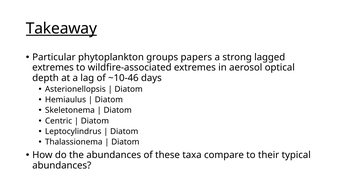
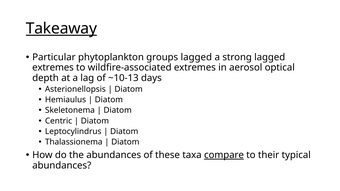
groups papers: papers -> lagged (196, 57)
~10-46: ~10-46 -> ~10-13 (123, 78)
compare underline: none -> present (224, 155)
